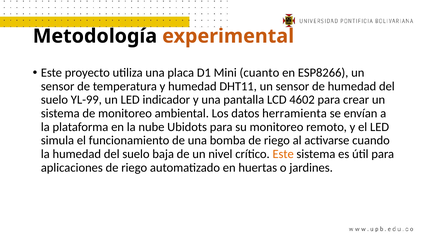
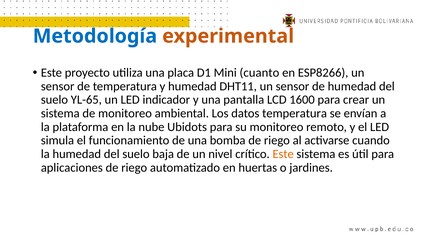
Metodología colour: black -> blue (95, 36)
YL-99: YL-99 -> YL-65 (86, 100)
4602: 4602 -> 1600 (302, 100)
datos herramienta: herramienta -> temperatura (295, 113)
